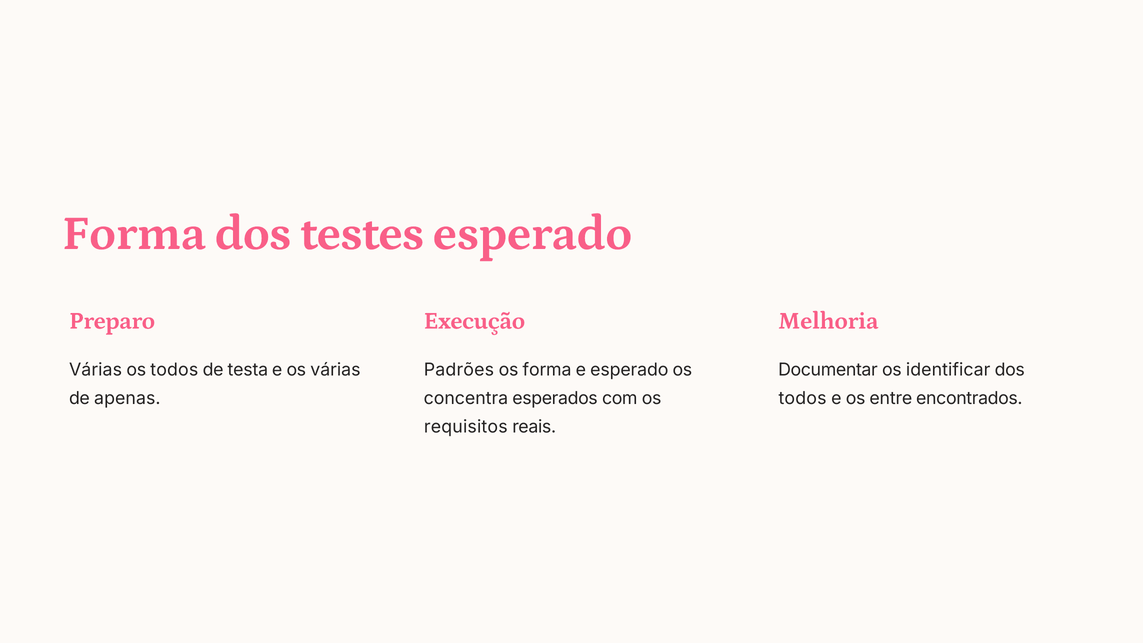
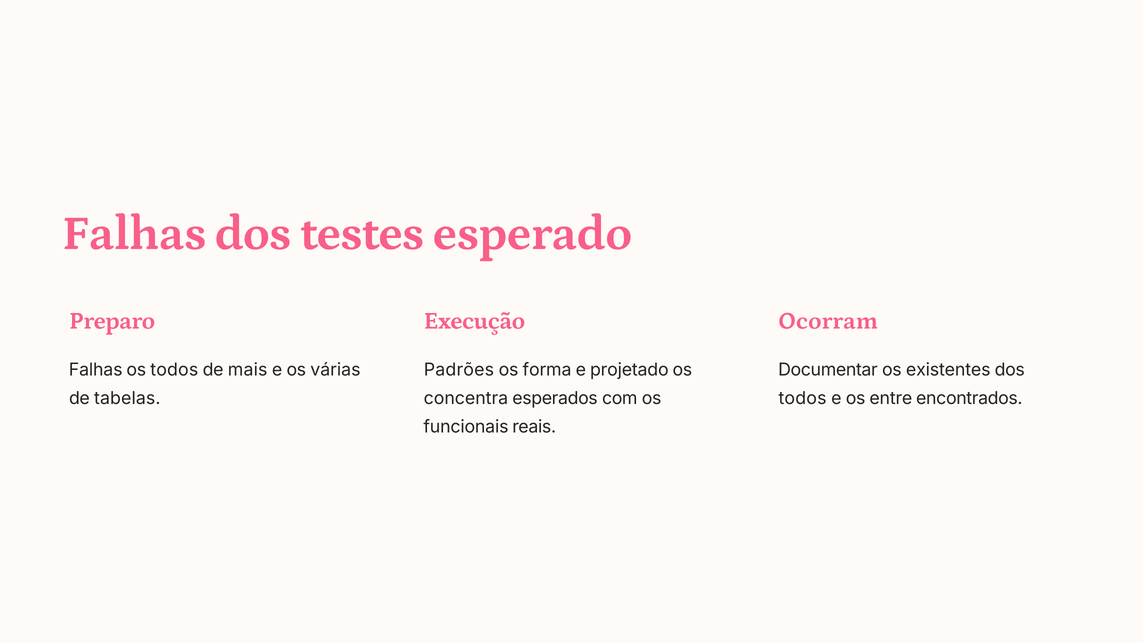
Forma: Forma -> Falhas (134, 233)
Melhoria: Melhoria -> Ocorram (828, 321)
Várias: Várias -> Falhas (96, 370)
testa: testa -> mais (248, 370)
e esperado: esperado -> projetado (629, 370)
identificar: identificar -> existentes (948, 370)
apenas: apenas -> tabelas (127, 398)
requisitos: requisitos -> funcionais (466, 427)
